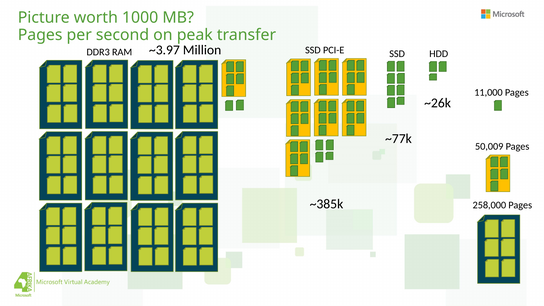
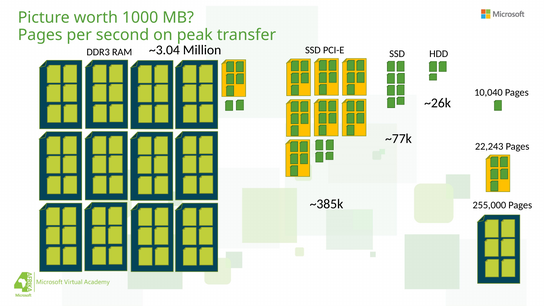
~3.97: ~3.97 -> ~3.04 (164, 50)
11,000: 11,000 -> 10,040 (488, 92)
50,009: 50,009 -> 22,243 (489, 147)
258,000: 258,000 -> 255,000 (489, 205)
